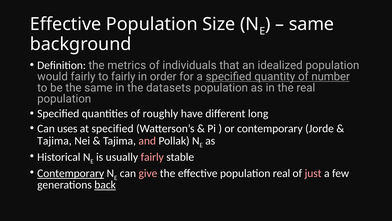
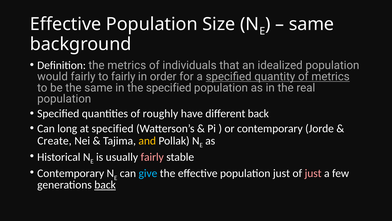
of number: number -> metrics (331, 76)
the datasets: datasets -> specified (169, 88)
different long: long -> back (258, 113)
uses: uses -> long (67, 128)
Tajima: Tajima -> Create (54, 141)
and colour: pink -> yellow (147, 141)
Contemporary underline: present -> none (71, 173)
give colour: pink -> light blue (148, 173)
population real: real -> just (281, 173)
